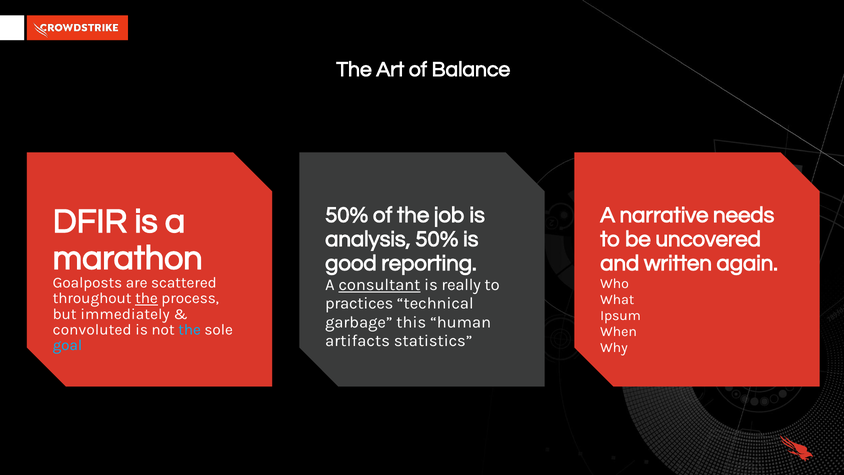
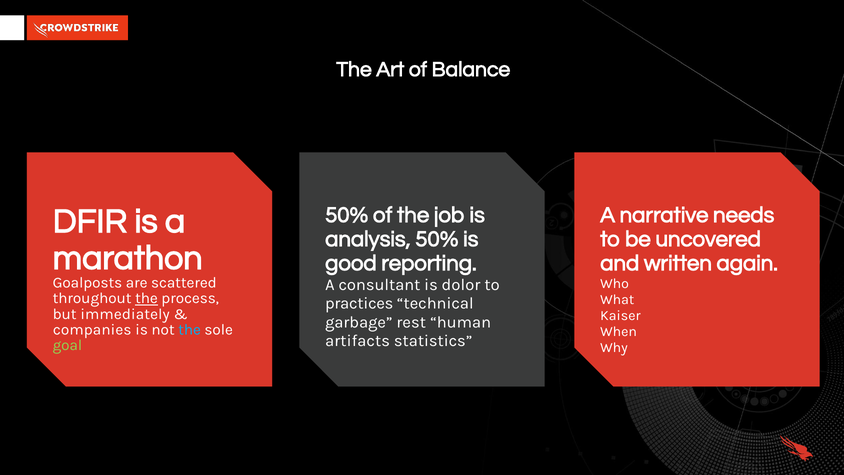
consultant underline: present -> none (379, 285)
really: really -> dolor (461, 285)
Ipsum: Ipsum -> Kaiser (620, 315)
this: this -> rest (411, 322)
convoluted: convoluted -> companies (92, 330)
goal colour: light blue -> light green (67, 345)
